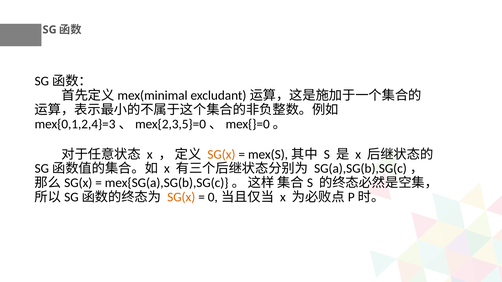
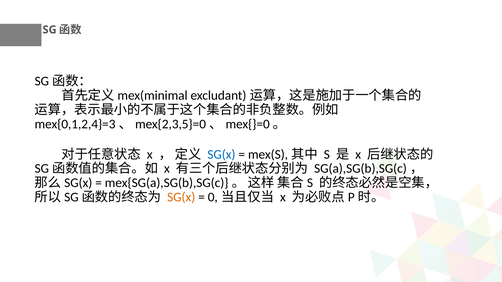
SG(x colour: orange -> blue (221, 155)
